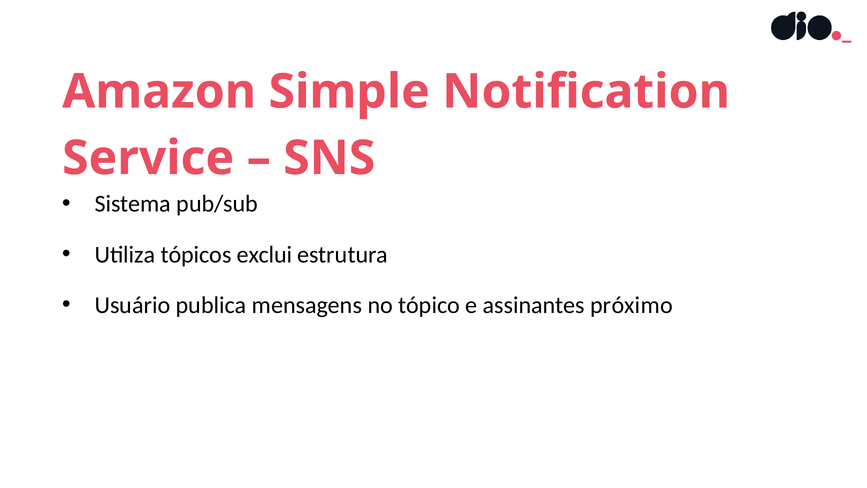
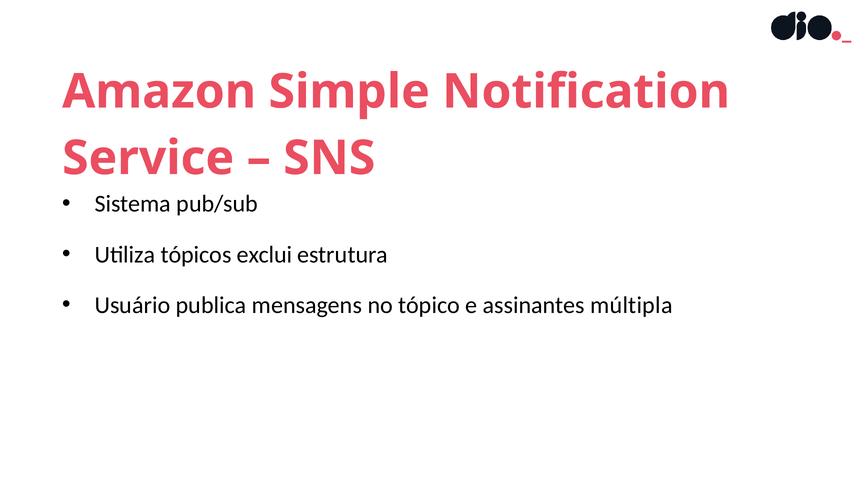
próximo: próximo -> múltipla (631, 305)
